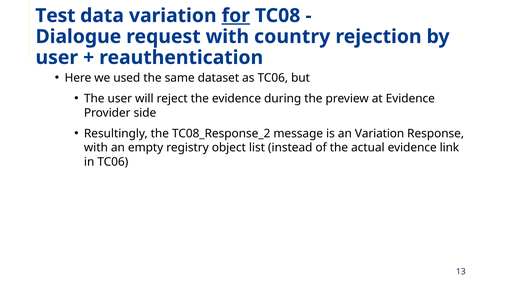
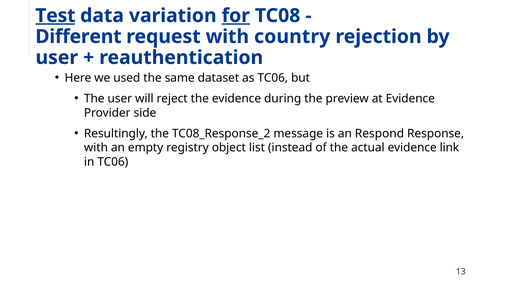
Test underline: none -> present (55, 16)
Dialogue: Dialogue -> Different (78, 37)
an Variation: Variation -> Respond (379, 133)
